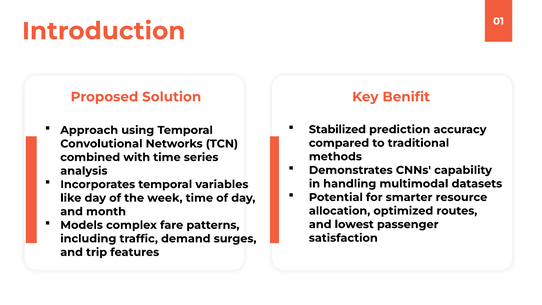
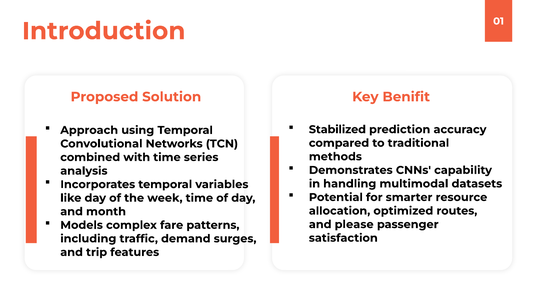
lowest: lowest -> please (354, 224)
